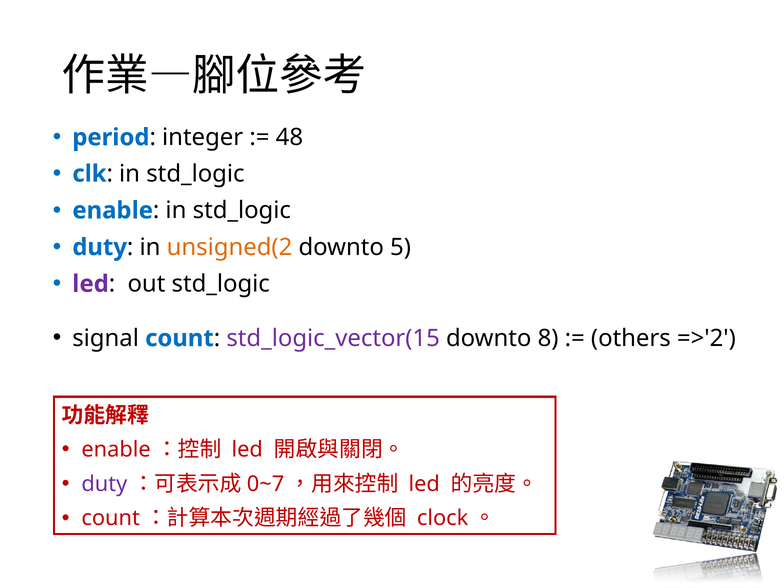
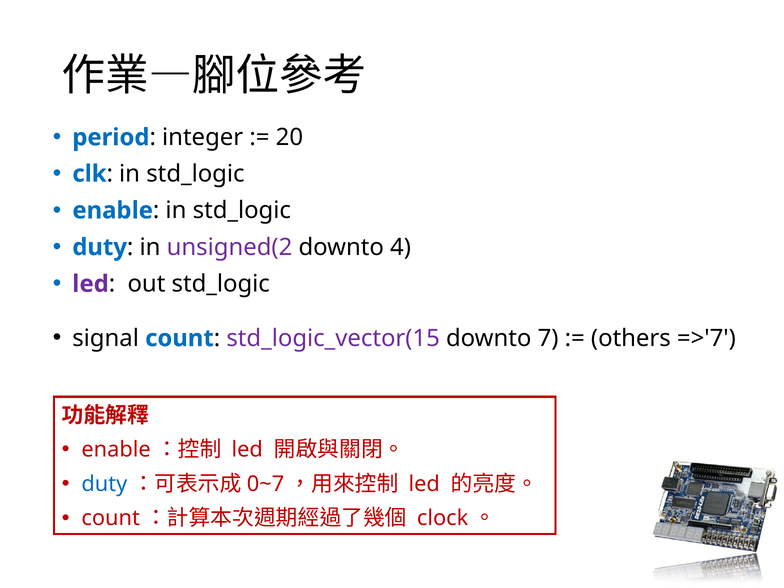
48: 48 -> 20 (289, 137)
unsigned(2 colour: orange -> purple (230, 247)
5: 5 -> 4 (401, 247)
8: 8 -> 7 (548, 338)
=>'2: =>'2 -> =>'7 (706, 338)
duty colour: purple -> blue (104, 484)
